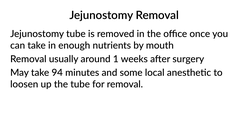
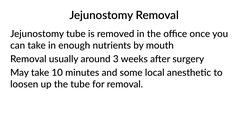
1: 1 -> 3 (116, 59)
94: 94 -> 10 (57, 73)
